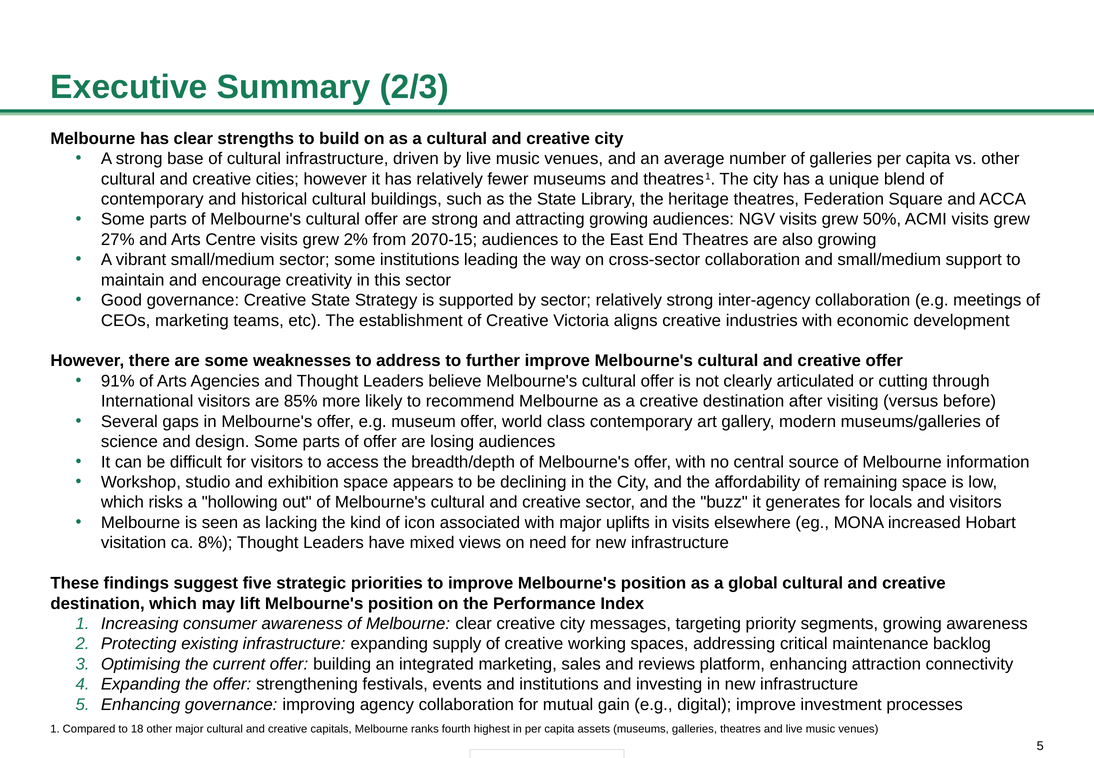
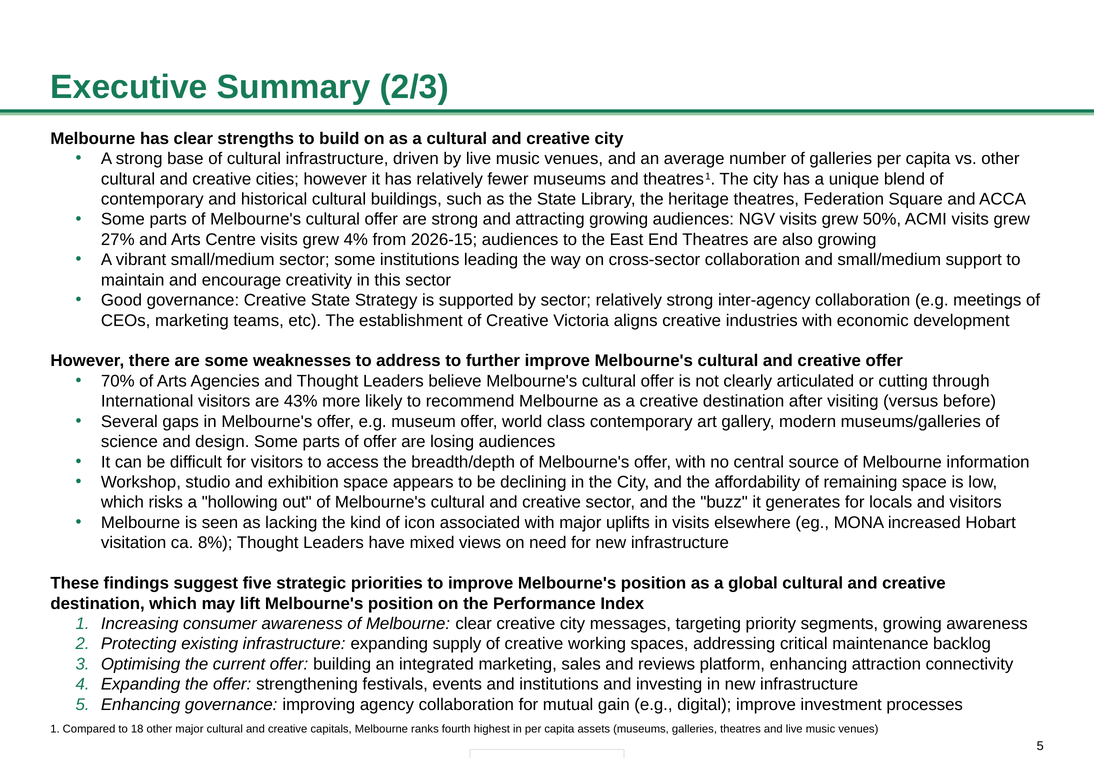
2%: 2% -> 4% (356, 239)
2070-15: 2070-15 -> 2026-15 (444, 239)
91%: 91% -> 70% (118, 381)
85%: 85% -> 43% (301, 401)
